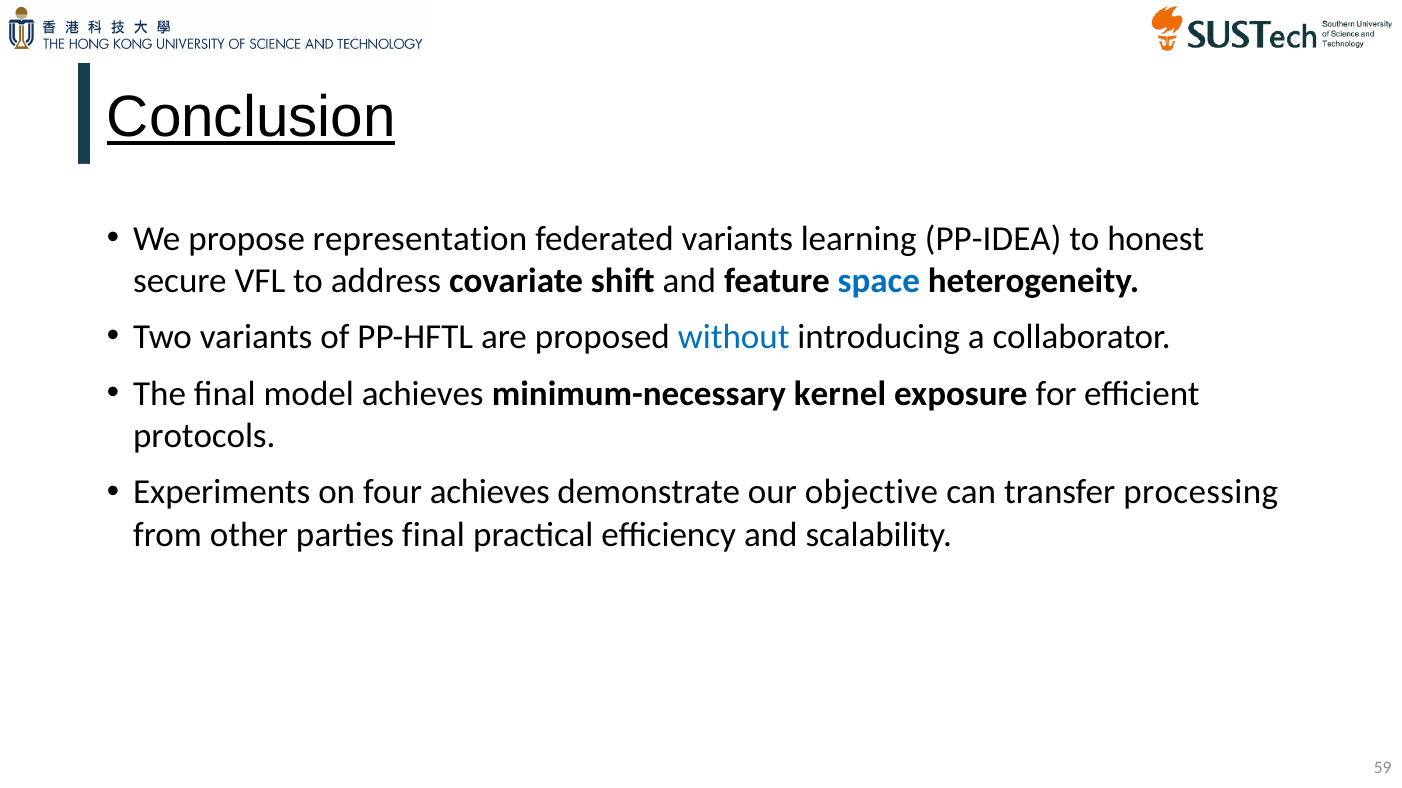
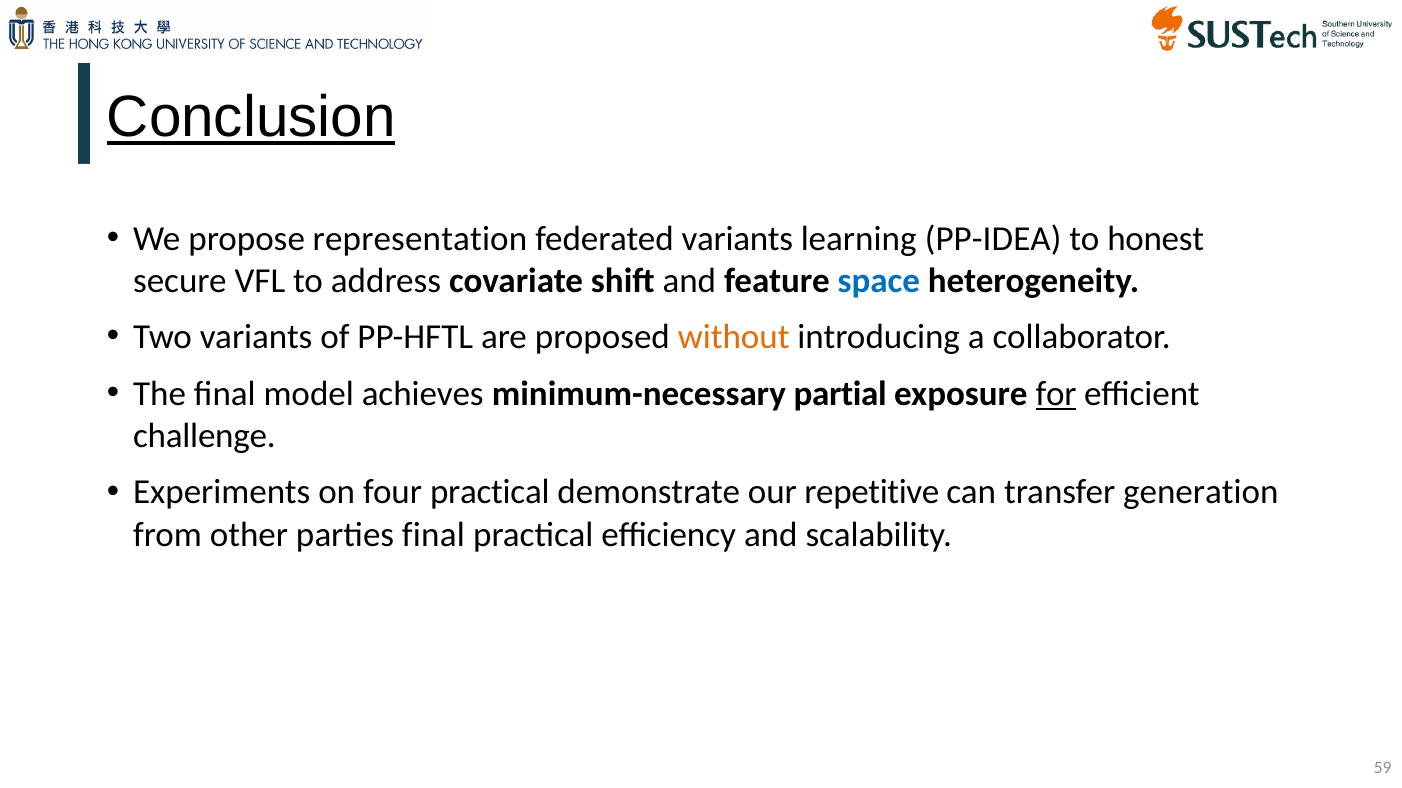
without colour: blue -> orange (734, 337)
kernel: kernel -> partial (840, 394)
for underline: none -> present (1056, 394)
protocols: protocols -> challenge (204, 436)
four achieves: achieves -> practical (490, 493)
objective: objective -> repetitive (872, 493)
processing: processing -> generation (1201, 493)
